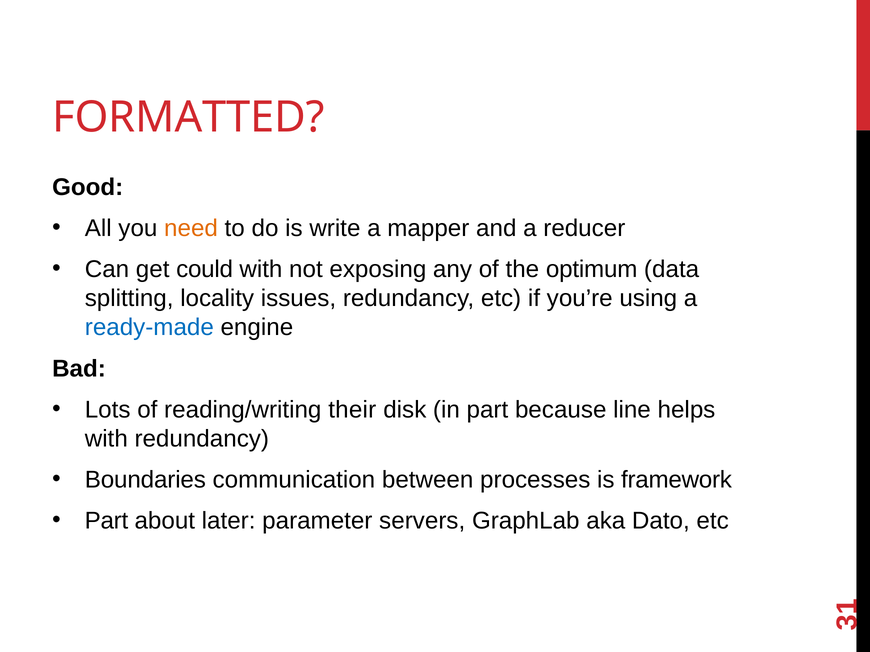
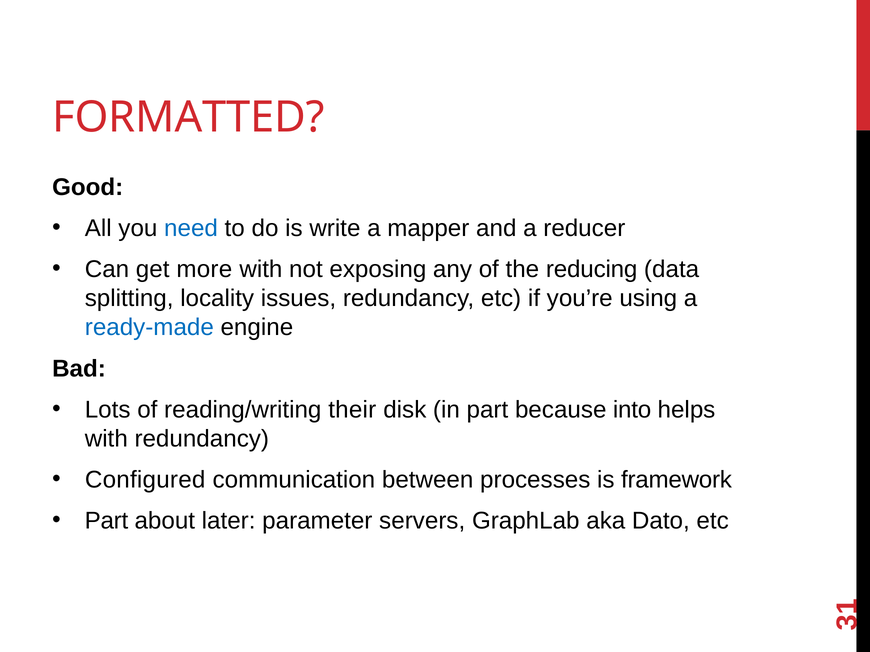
need colour: orange -> blue (191, 228)
could: could -> more (204, 270)
optimum: optimum -> reducing (592, 270)
line: line -> into (632, 410)
Boundaries: Boundaries -> Configured (145, 480)
